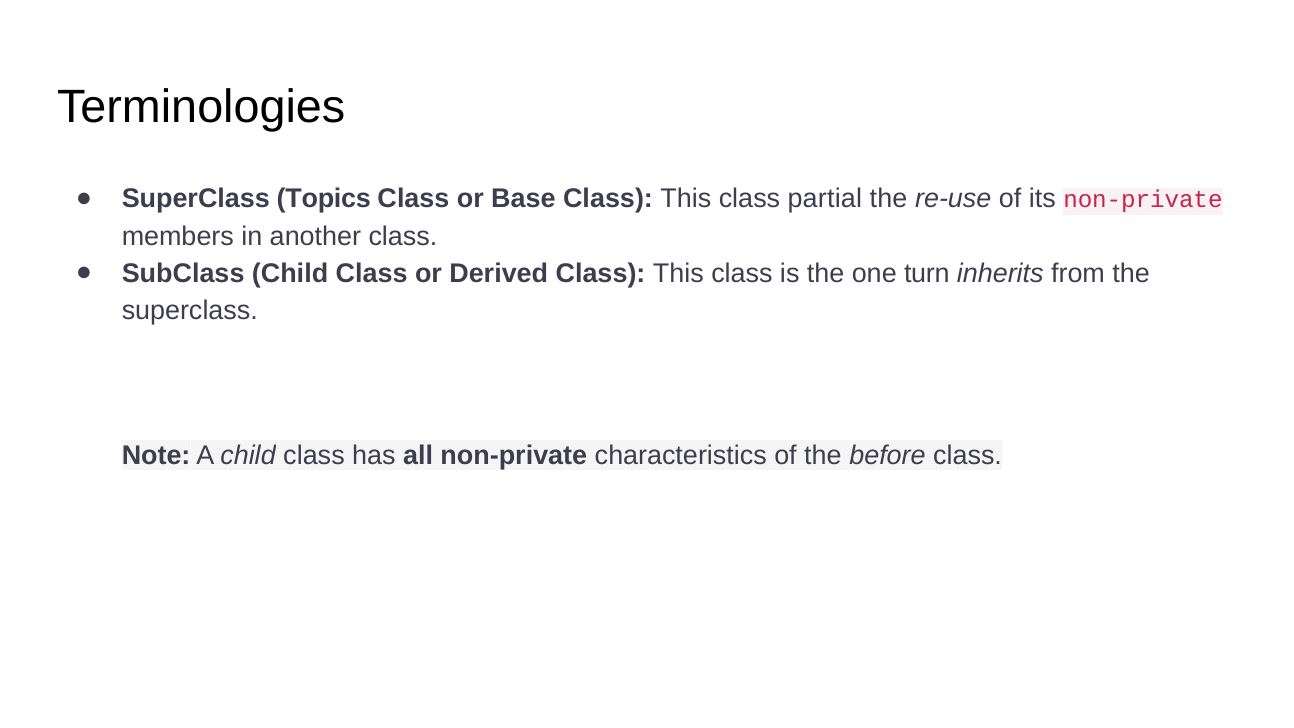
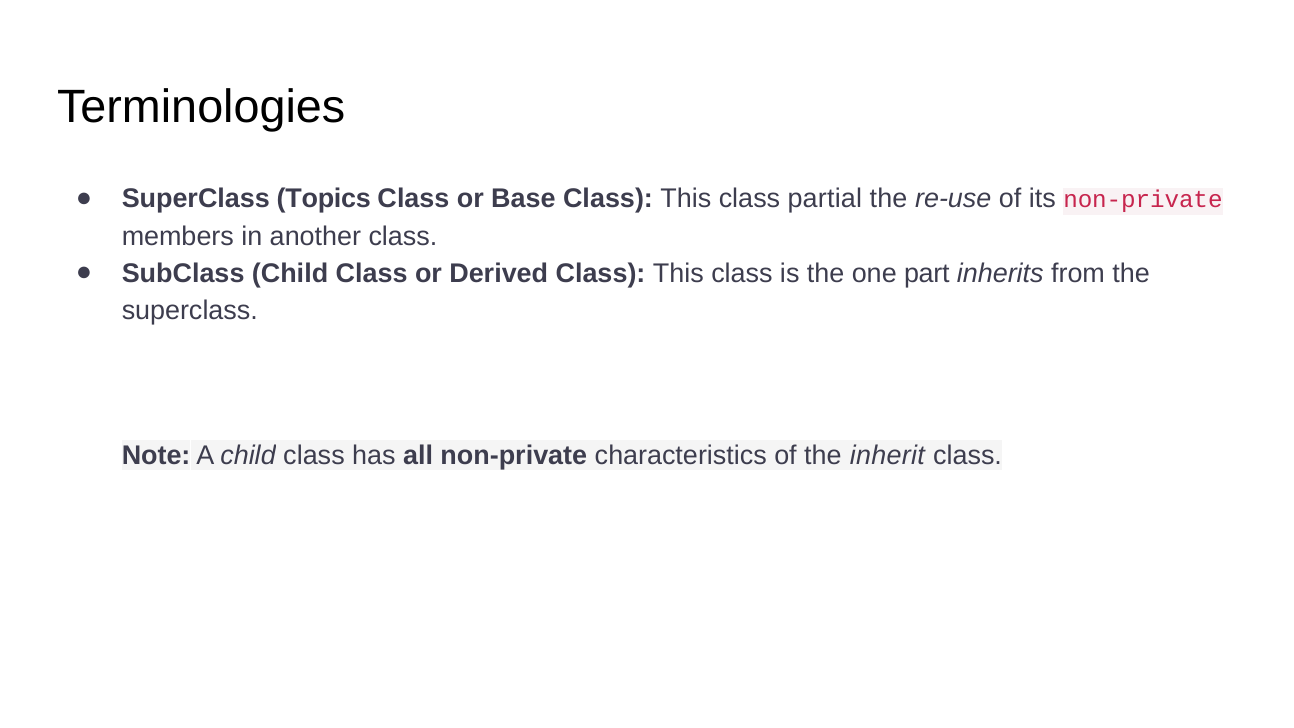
turn: turn -> part (927, 273)
before: before -> inherit (887, 456)
